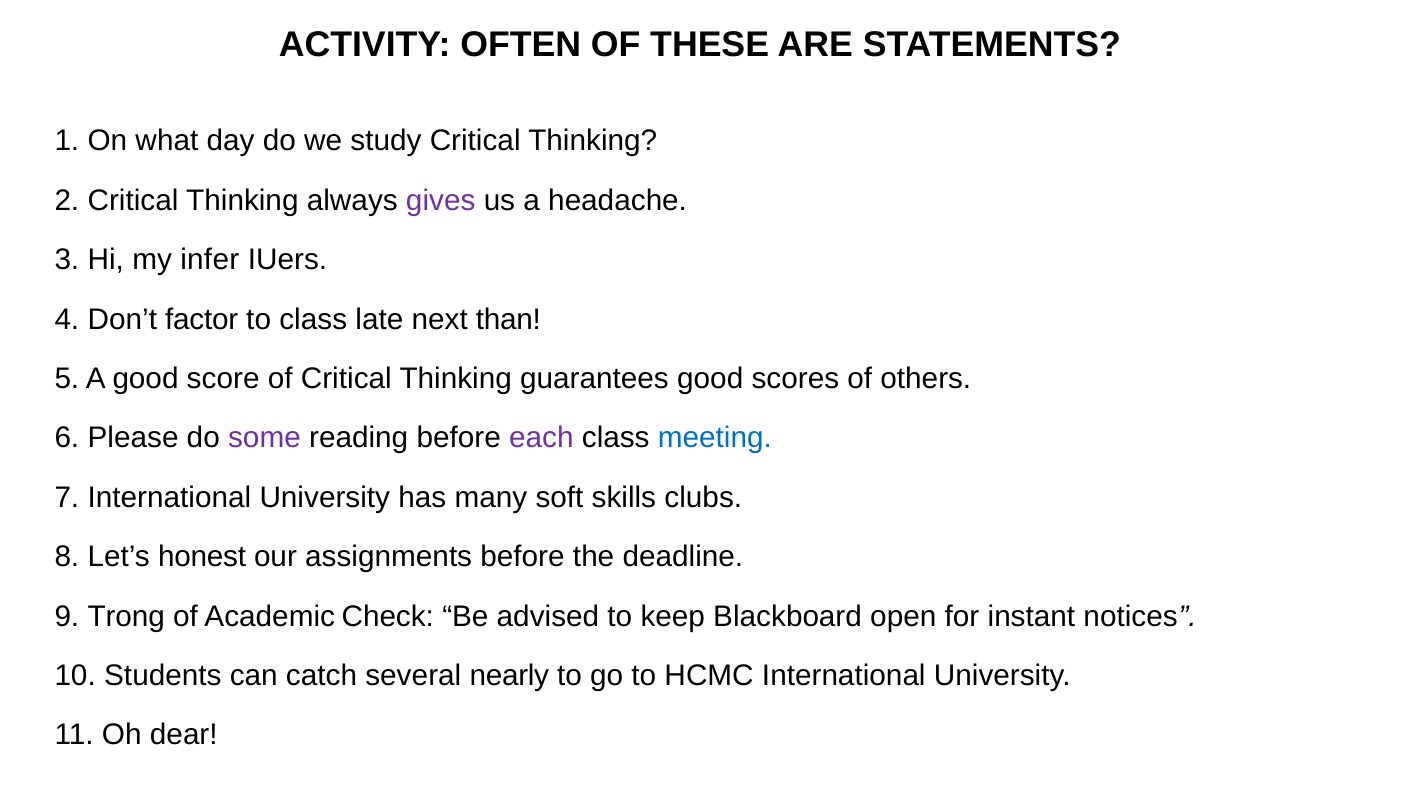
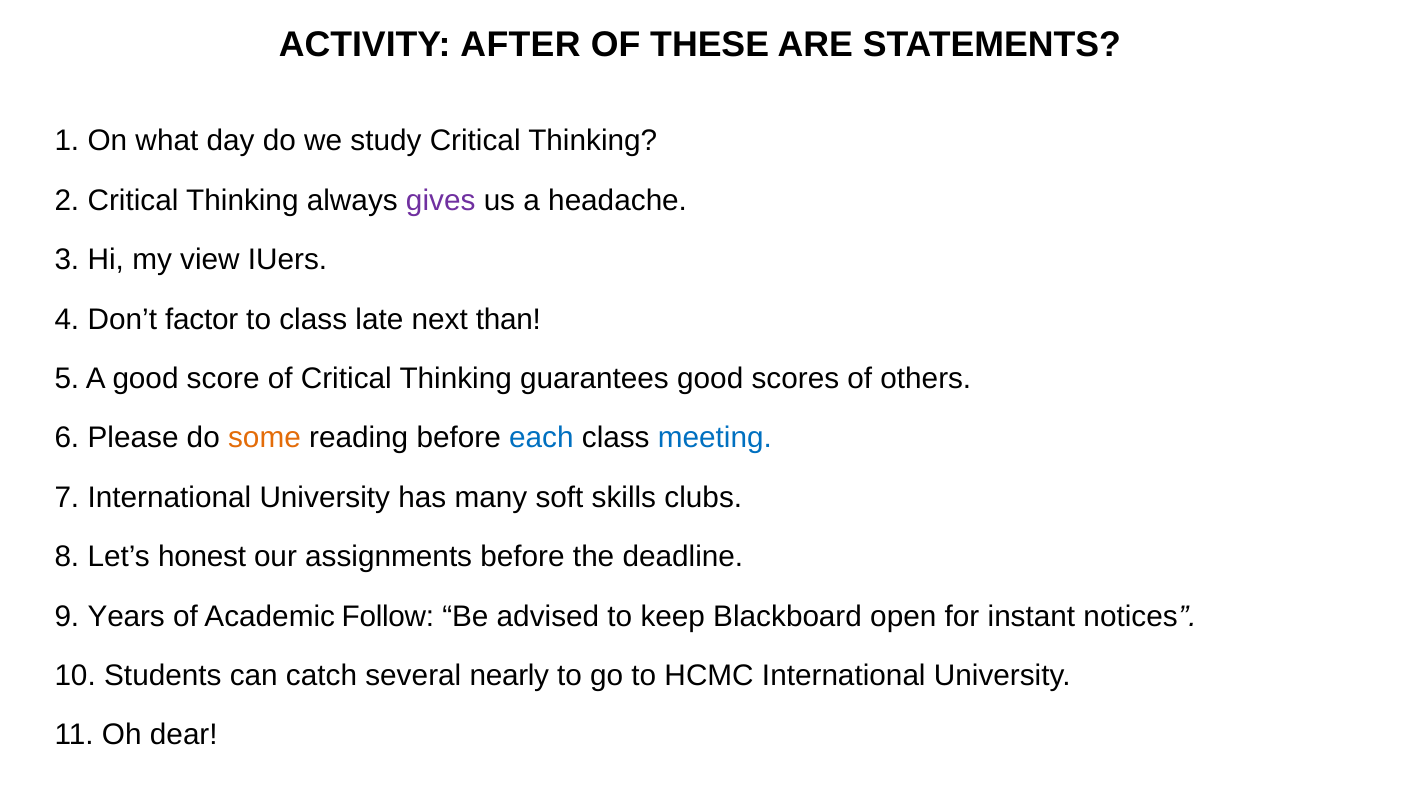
OFTEN: OFTEN -> AFTER (520, 44)
infer: infer -> view (210, 260)
some colour: purple -> orange (264, 438)
each colour: purple -> blue (541, 438)
Trong: Trong -> Years (126, 616)
Check: Check -> Follow (388, 616)
